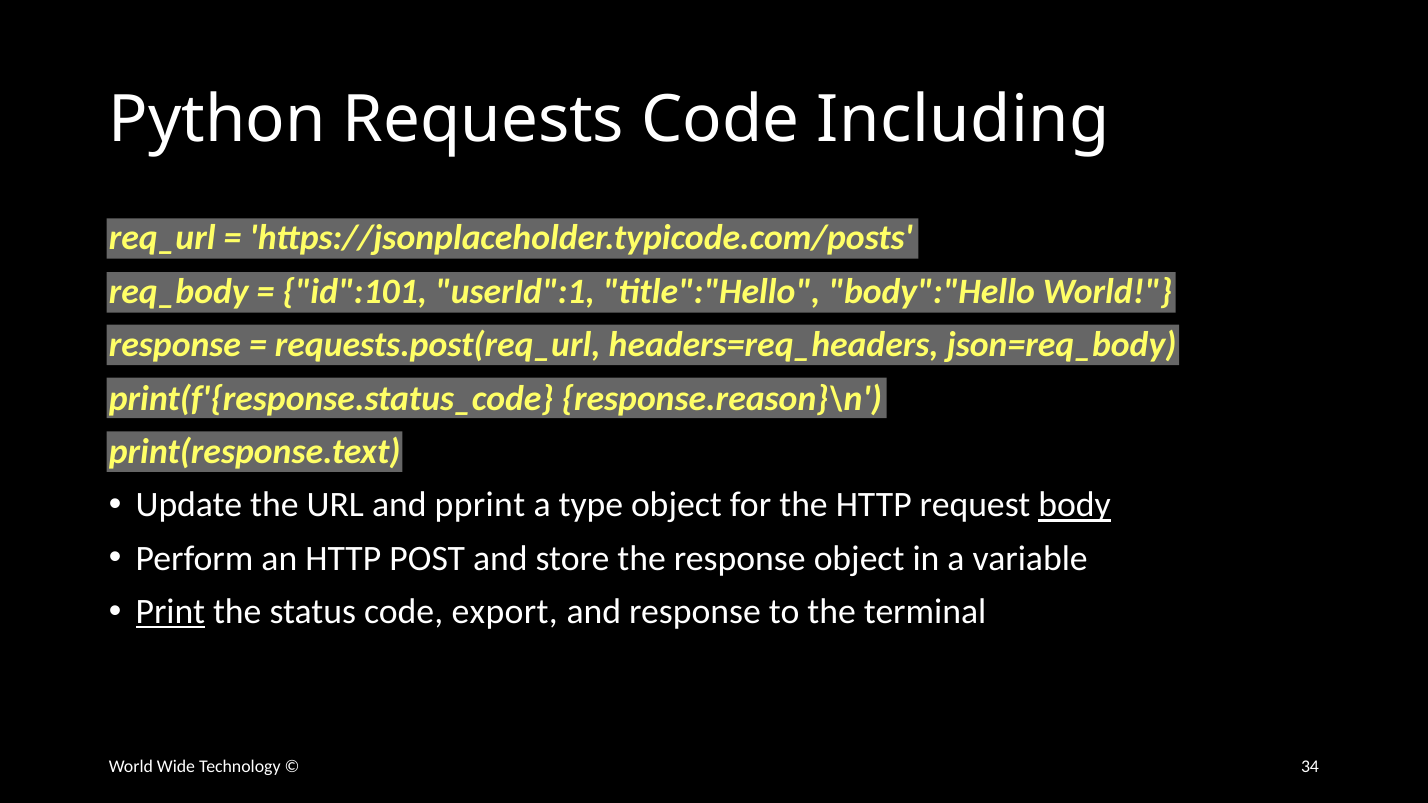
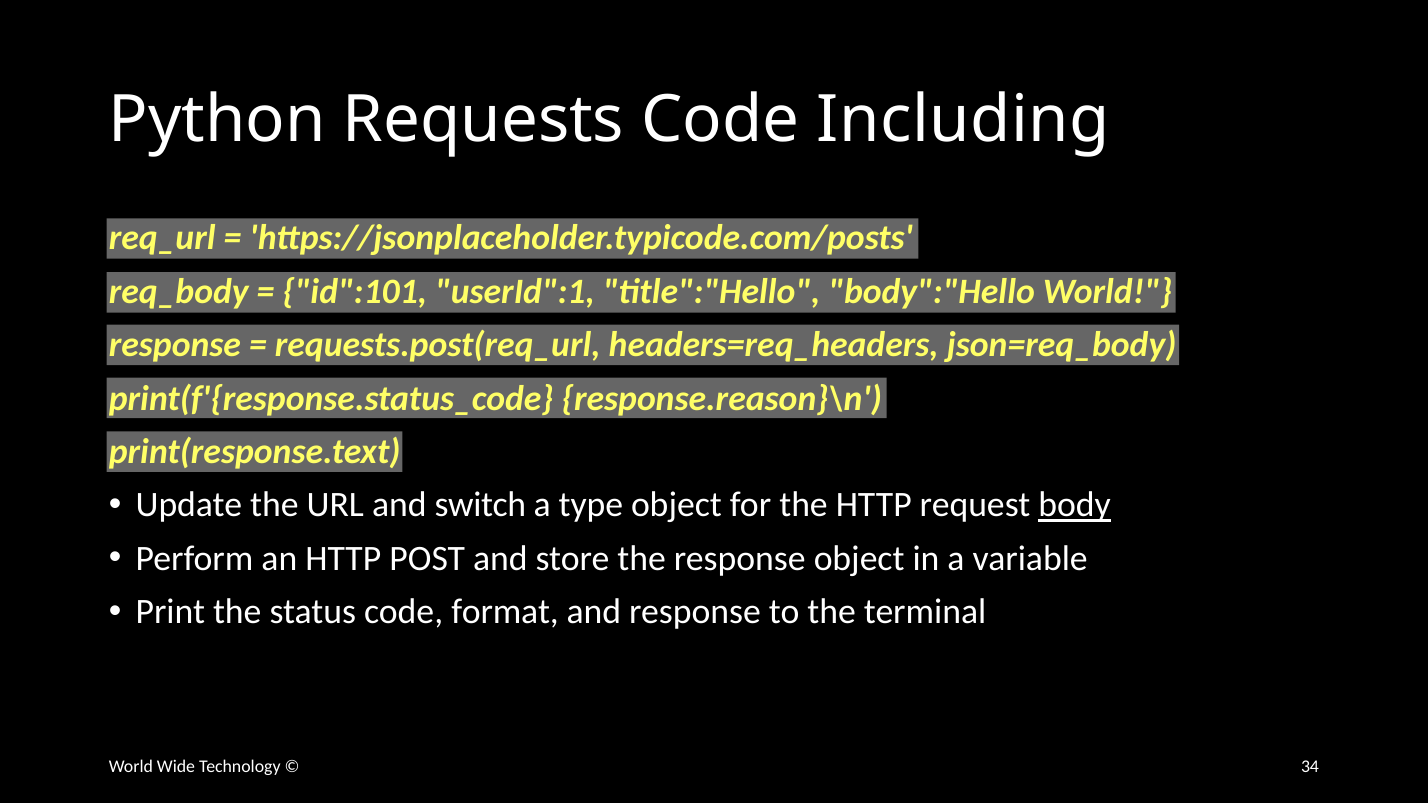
pprint: pprint -> switch (480, 505)
Print underline: present -> none (170, 612)
export: export -> format (505, 612)
